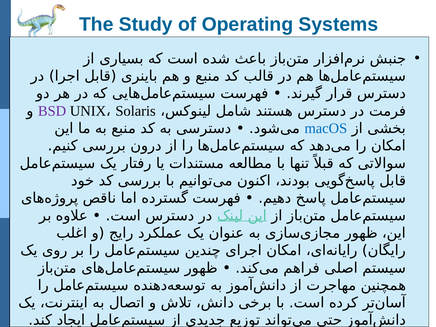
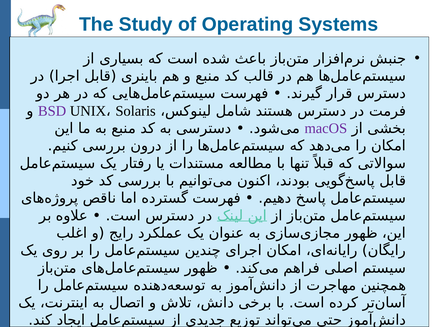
macOS colour: blue -> purple (326, 128)
